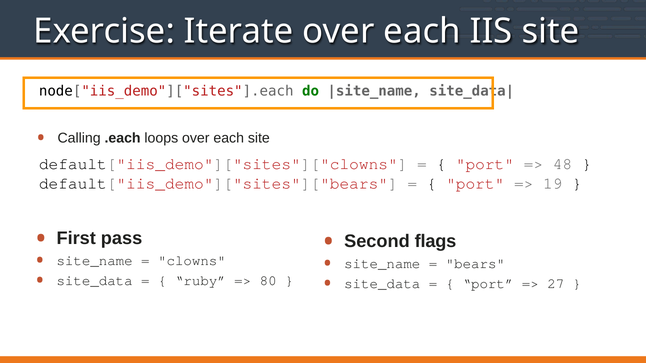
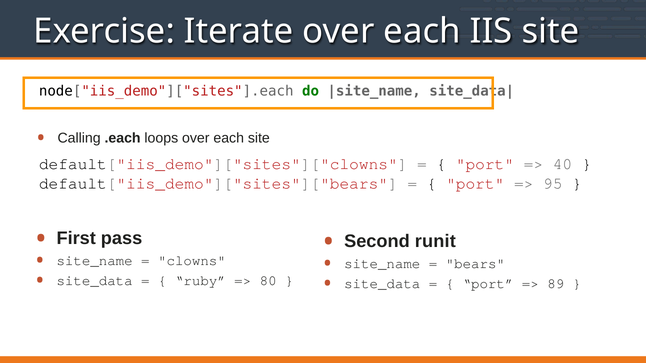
48: 48 -> 40 (562, 164)
19: 19 -> 95 (553, 183)
flags: flags -> runit (435, 242)
27: 27 -> 89 (556, 284)
